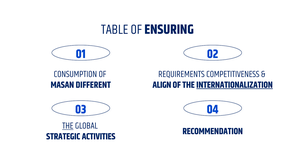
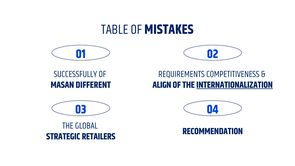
ENSURING: ENSURING -> MISTAKES (169, 29)
CONSUMPTION: CONSUMPTION -> SUCCESSFULLY (75, 74)
THE underline: present -> none (68, 126)
ACTIVITIES: ACTIVITIES -> RETAILERS (99, 137)
